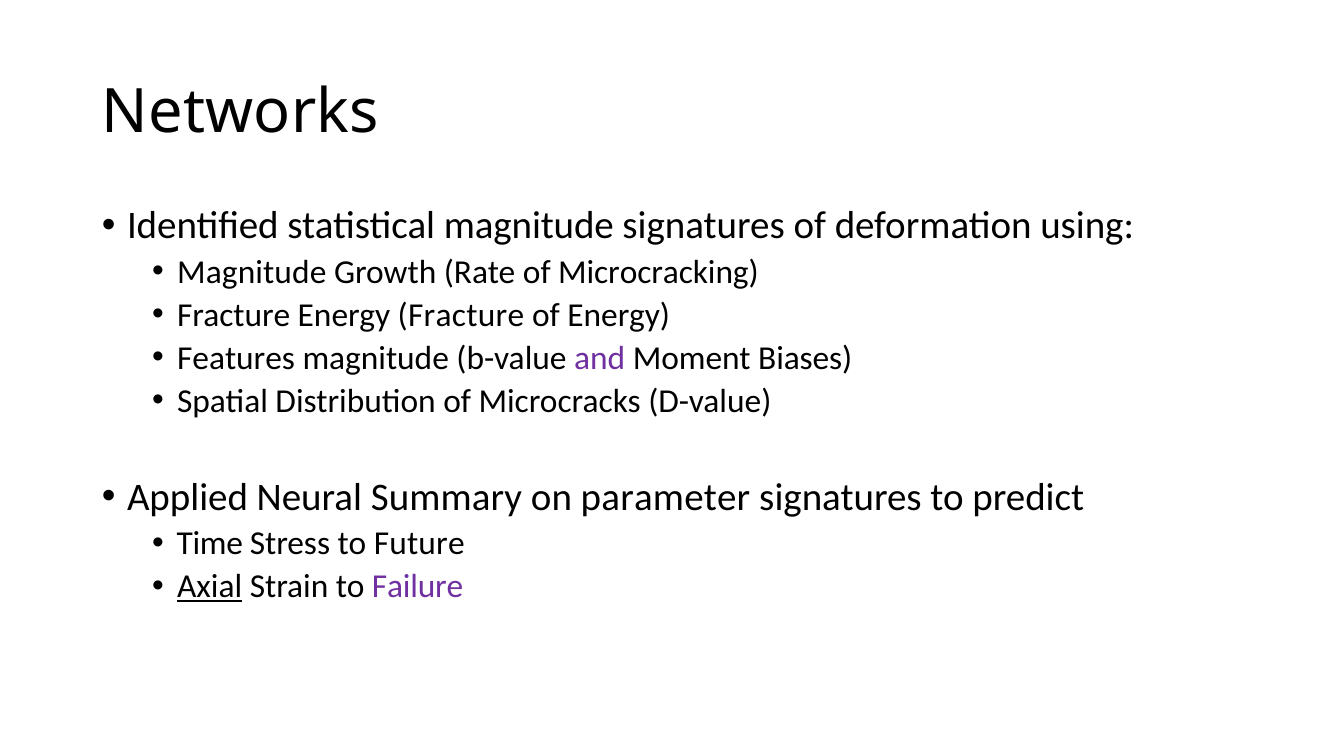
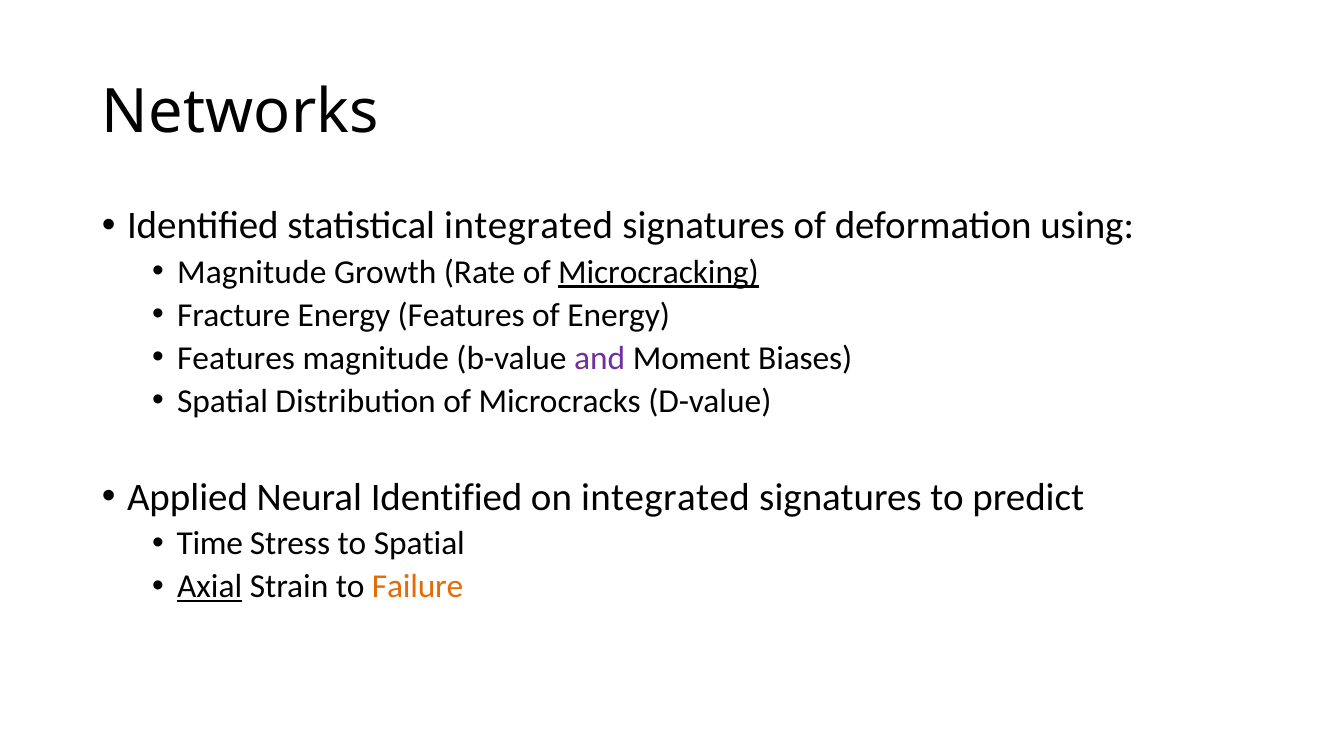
statistical magnitude: magnitude -> integrated (529, 226)
Microcracking underline: none -> present (658, 272)
Energy Fracture: Fracture -> Features (461, 315)
Neural Summary: Summary -> Identified (447, 497)
on parameter: parameter -> integrated (665, 497)
to Future: Future -> Spatial (419, 543)
Failure colour: purple -> orange (418, 586)
